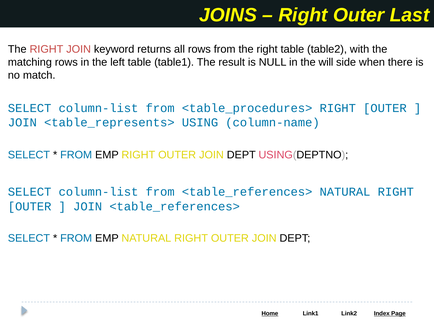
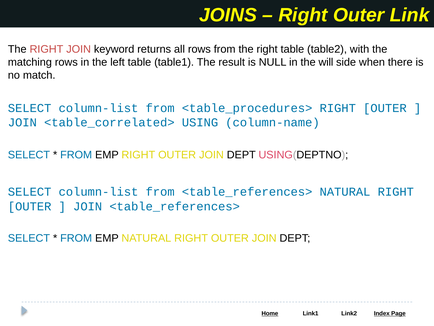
Last: Last -> Link (410, 15)
<table_represents>: <table_represents> -> <table_correlated> (109, 122)
